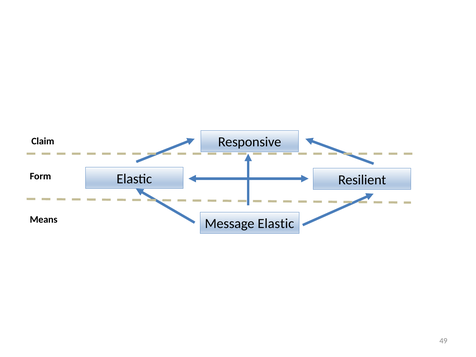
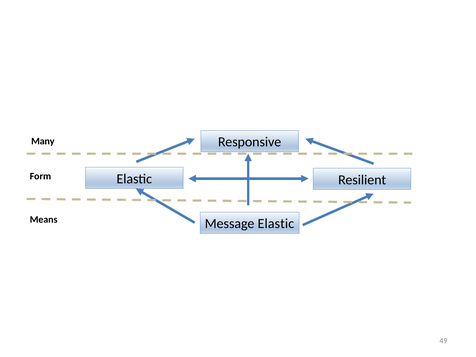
Claim: Claim -> Many (43, 141)
